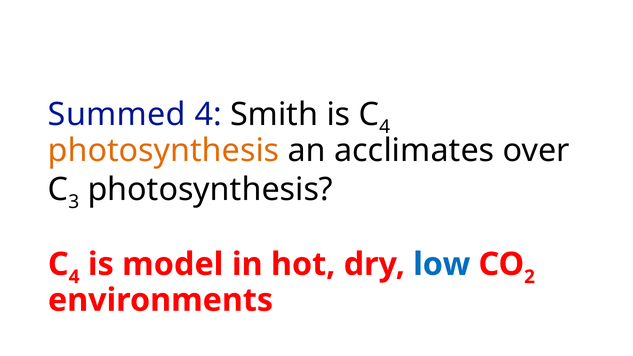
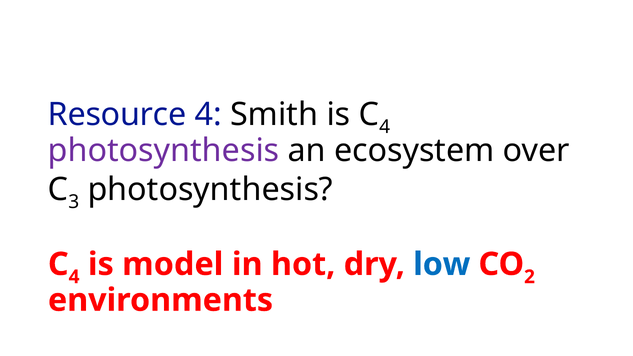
Summed: Summed -> Resource (117, 115)
photosynthesis colour: orange -> purple (164, 151)
acclimates: acclimates -> ecosystem (414, 151)
